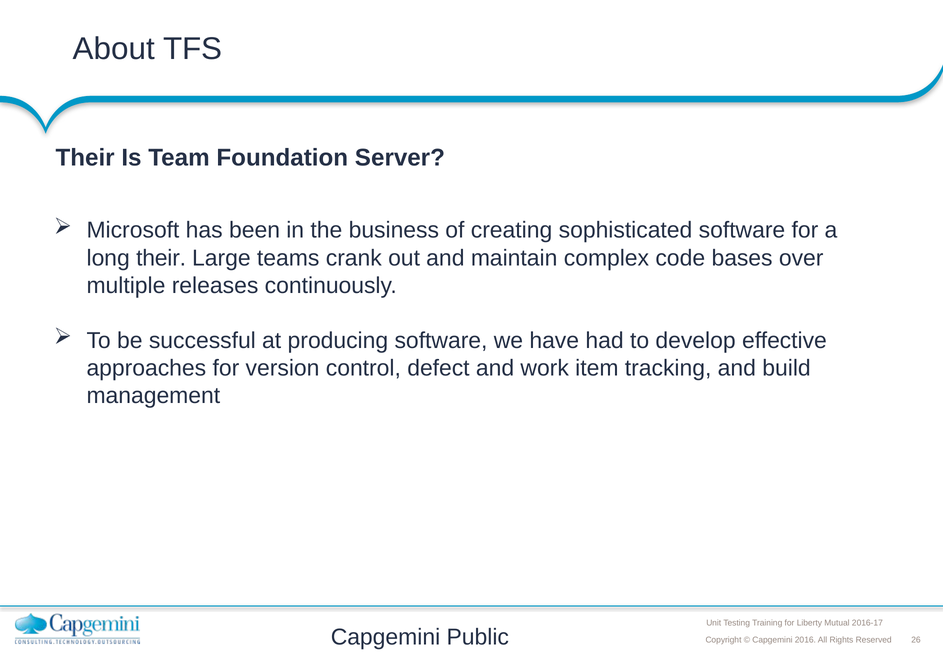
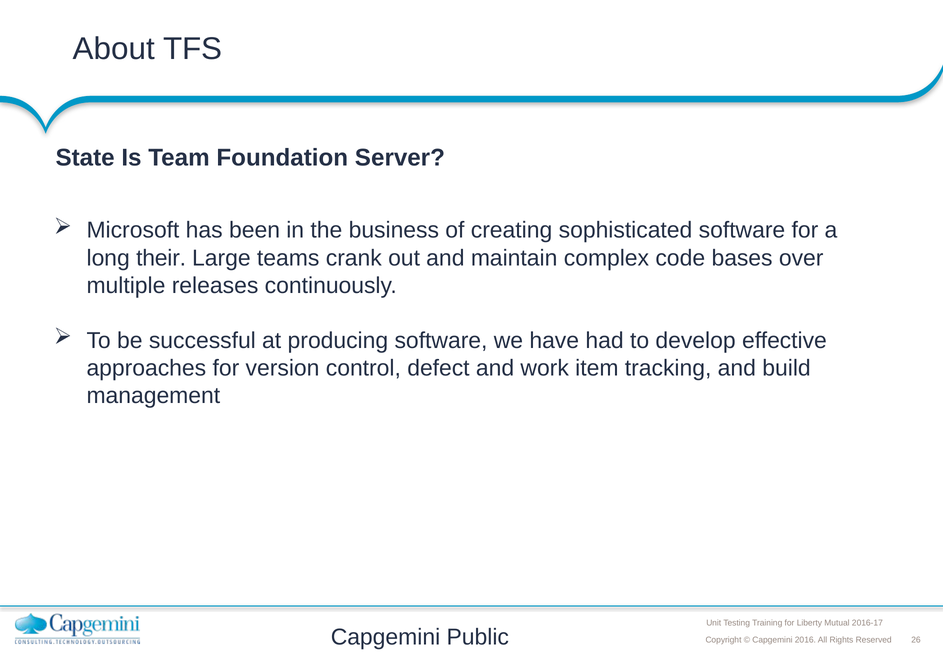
Their: Their -> State (85, 158)
